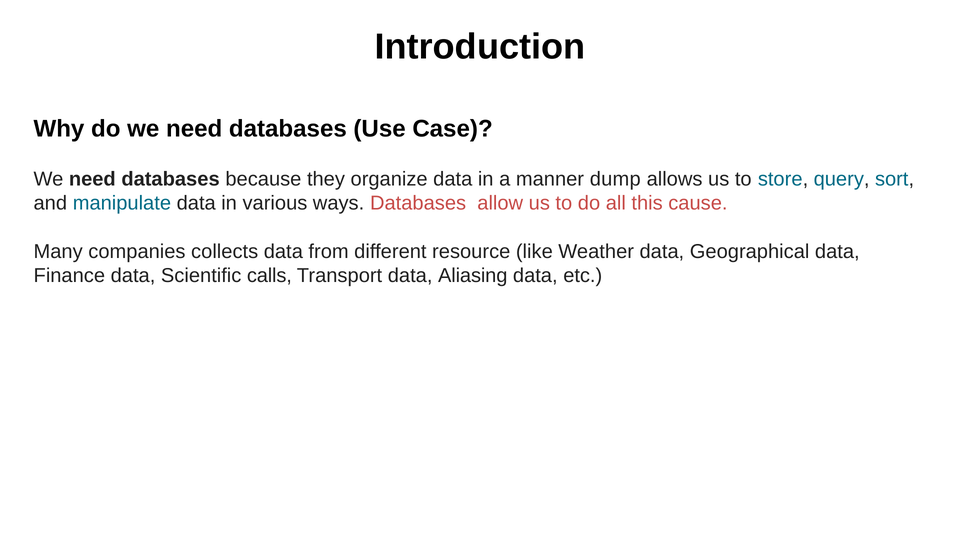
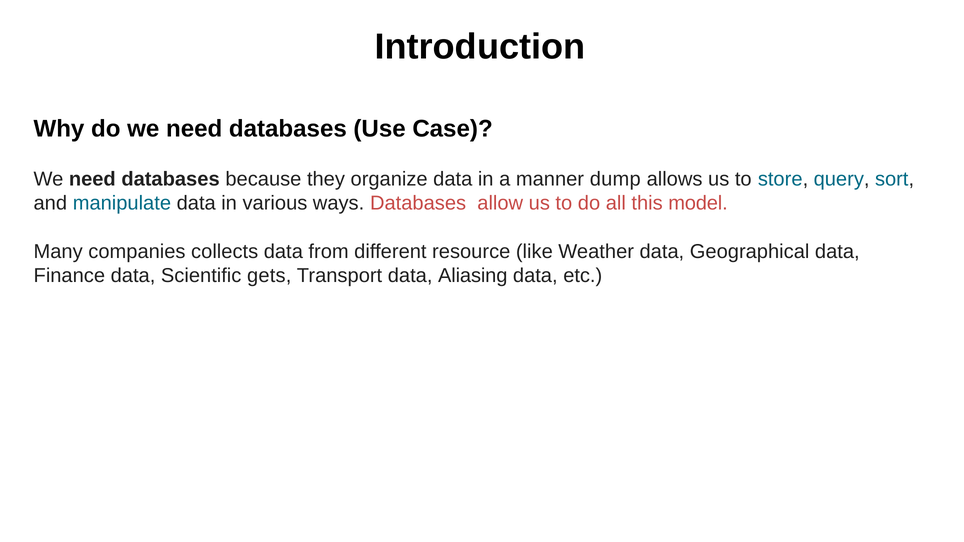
cause: cause -> model (698, 203)
calls: calls -> gets (269, 276)
